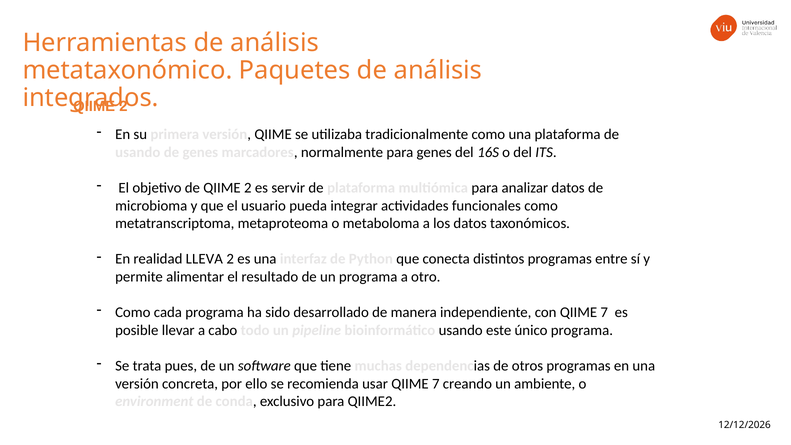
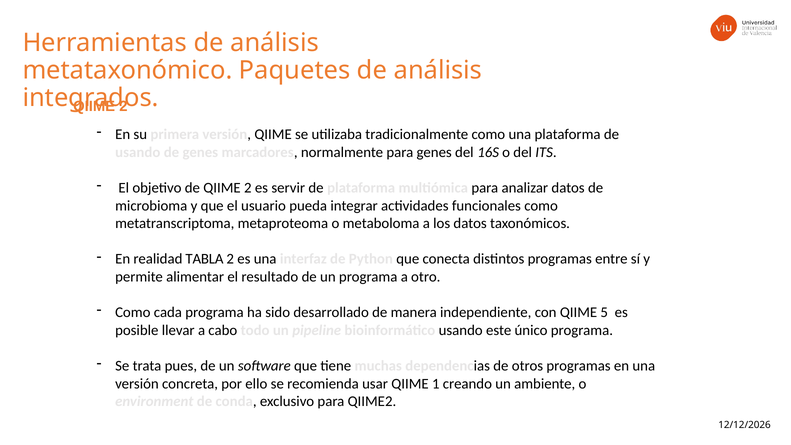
LLEVA: LLEVA -> TABLA (204, 259)
con QIIME 7: 7 -> 5 (604, 312)
usar QIIME 7: 7 -> 1 (436, 384)
